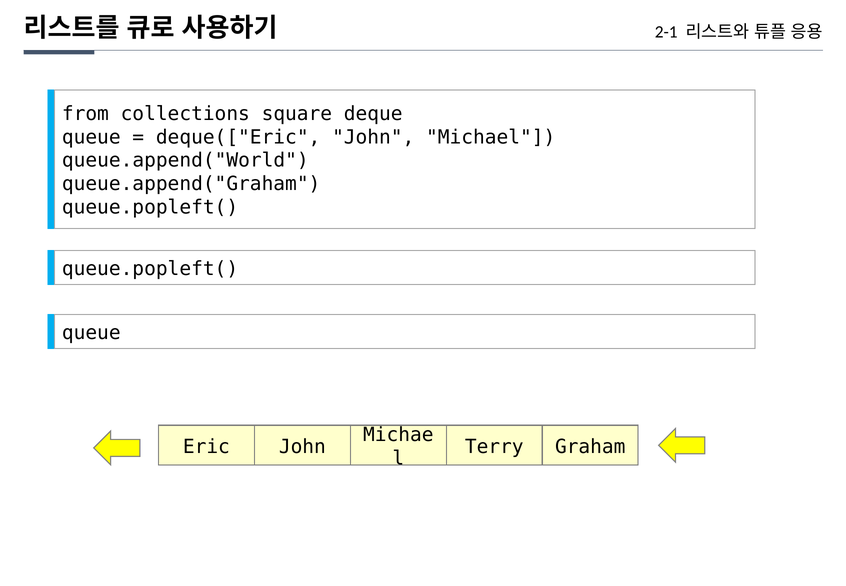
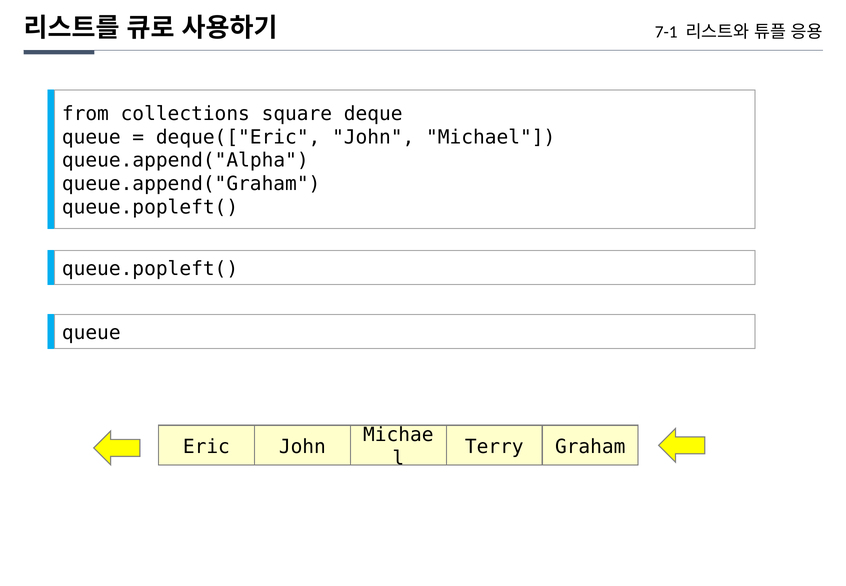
2-1: 2-1 -> 7-1 (666, 32)
queue.append("World: queue.append("World -> queue.append("Alpha (185, 160)
